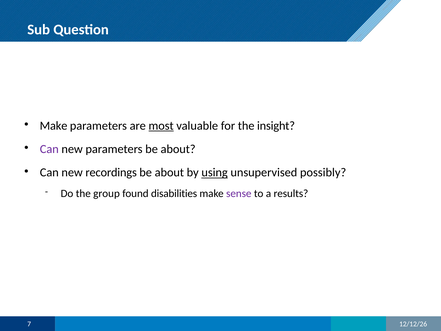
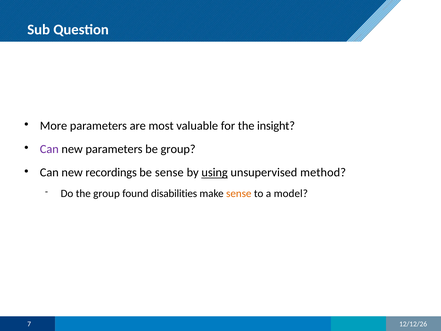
Make: Make -> More (53, 126)
most underline: present -> none (161, 126)
parameters be about: about -> group (178, 149)
about: about -> sense (169, 172)
possibly: possibly -> method (323, 172)
sense colour: purple -> orange (239, 193)
results: results -> model (291, 193)
